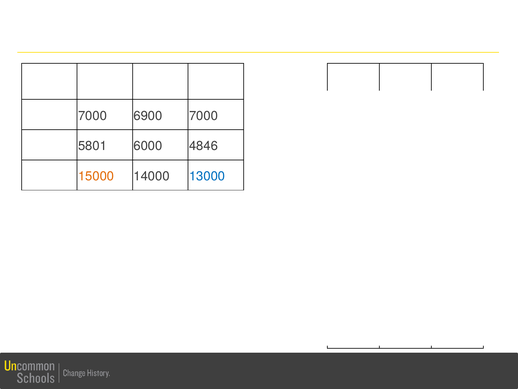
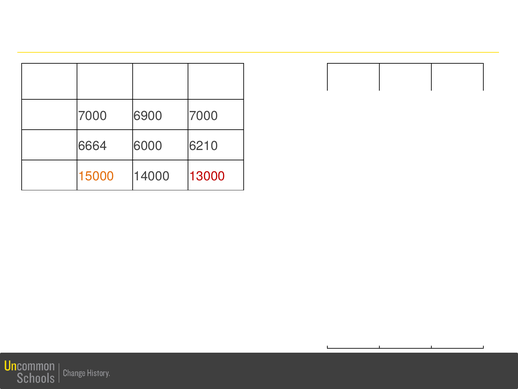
5801: 5801 -> 6664 (93, 146)
4846: 4846 -> 6210 (203, 146)
13000 colour: blue -> red (207, 176)
